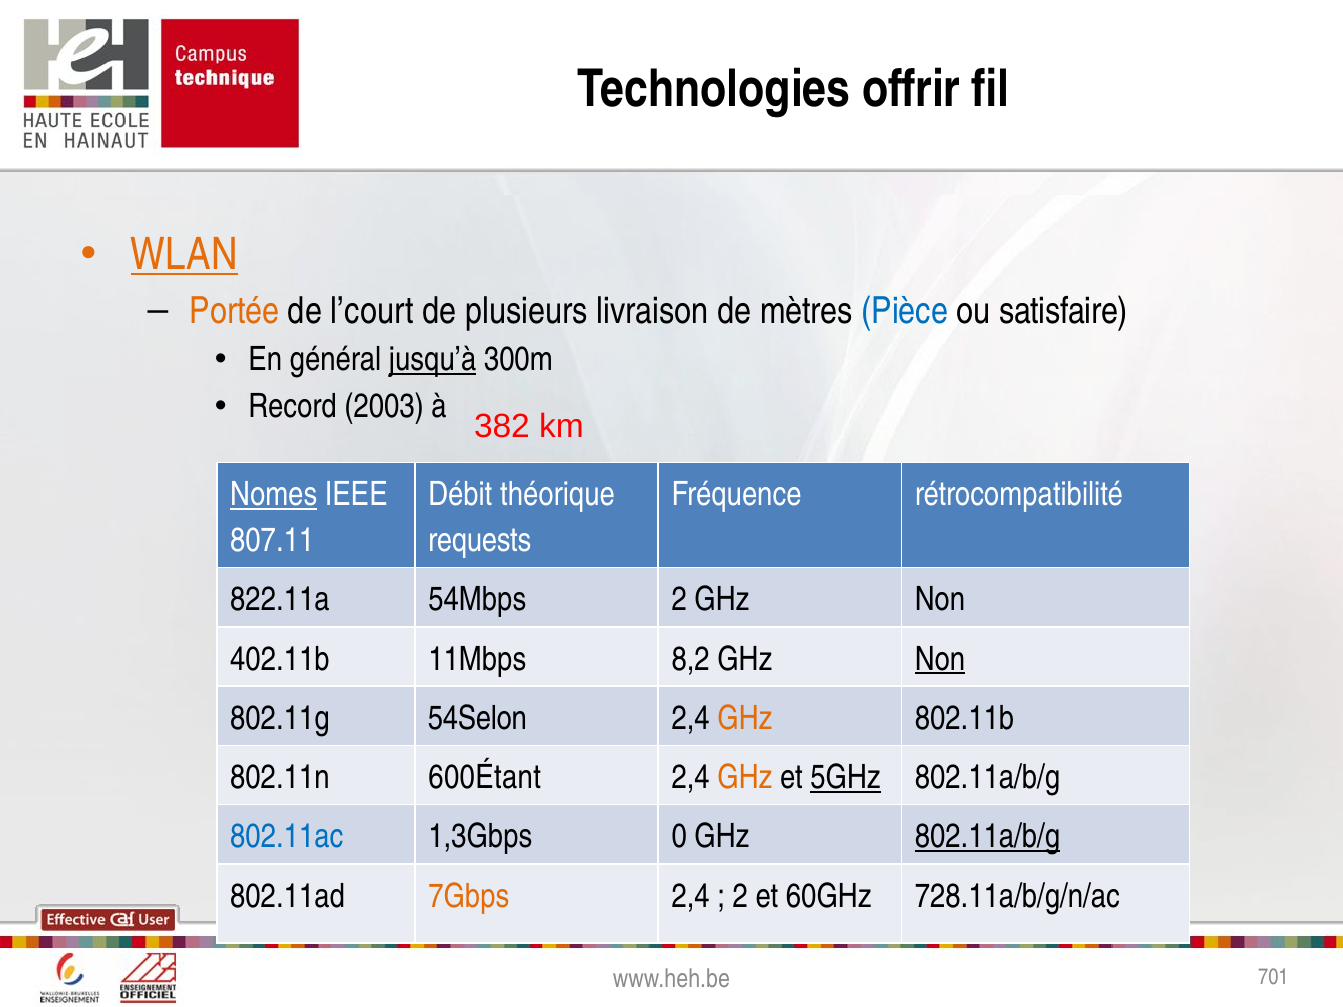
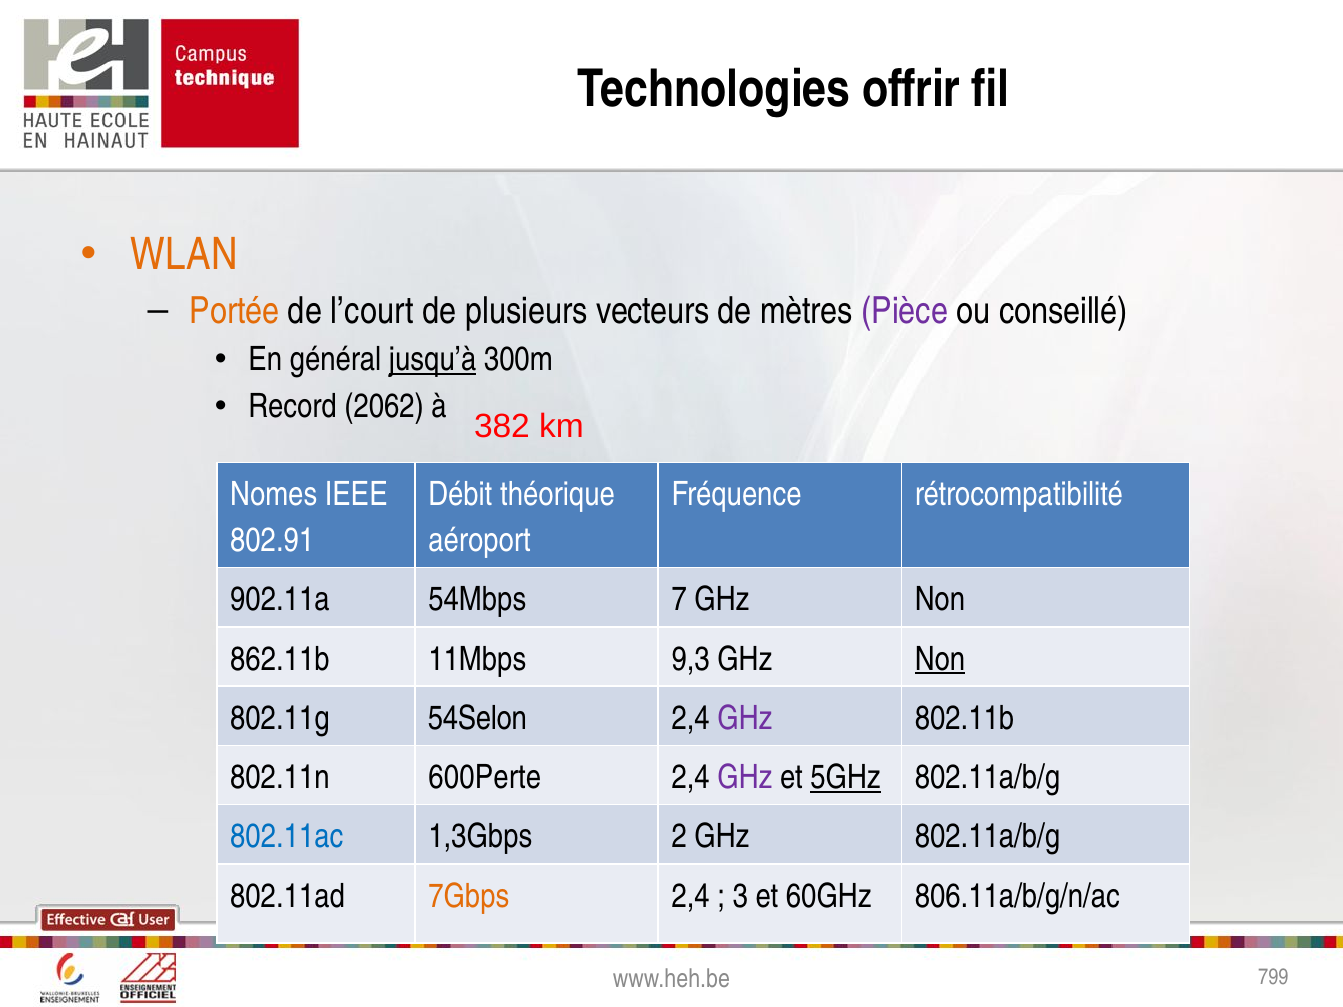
WLAN underline: present -> none (184, 255)
livraison: livraison -> vecteurs (653, 311)
Pièce colour: blue -> purple (905, 311)
satisfaire: satisfaire -> conseillé (1063, 311)
2003: 2003 -> 2062 (384, 407)
Nomes underline: present -> none (274, 495)
807.11: 807.11 -> 802.91 (272, 541)
requests: requests -> aéroport (480, 541)
822.11a: 822.11a -> 902.11a (280, 600)
54Mbps 2: 2 -> 7 (679, 600)
402.11b: 402.11b -> 862.11b (280, 659)
8,2: 8,2 -> 9,3 (691, 659)
GHz colour: orange -> purple (745, 718)
600Étant: 600Étant -> 600Perte (485, 778)
GHz colour: orange -> purple (745, 778)
0: 0 -> 2 (679, 837)
802.11a/b/g underline: present -> none (987, 837)
2: 2 -> 3 (740, 896)
728.11a/b/g/n/ac: 728.11a/b/g/n/ac -> 806.11a/b/g/n/ac (1017, 896)
701: 701 -> 799 (1273, 977)
